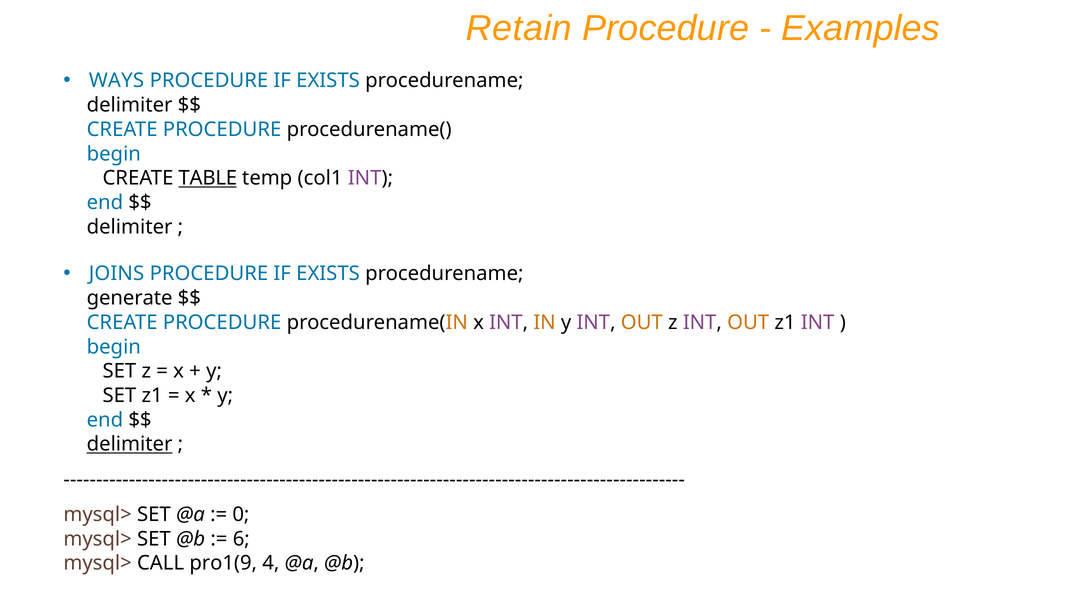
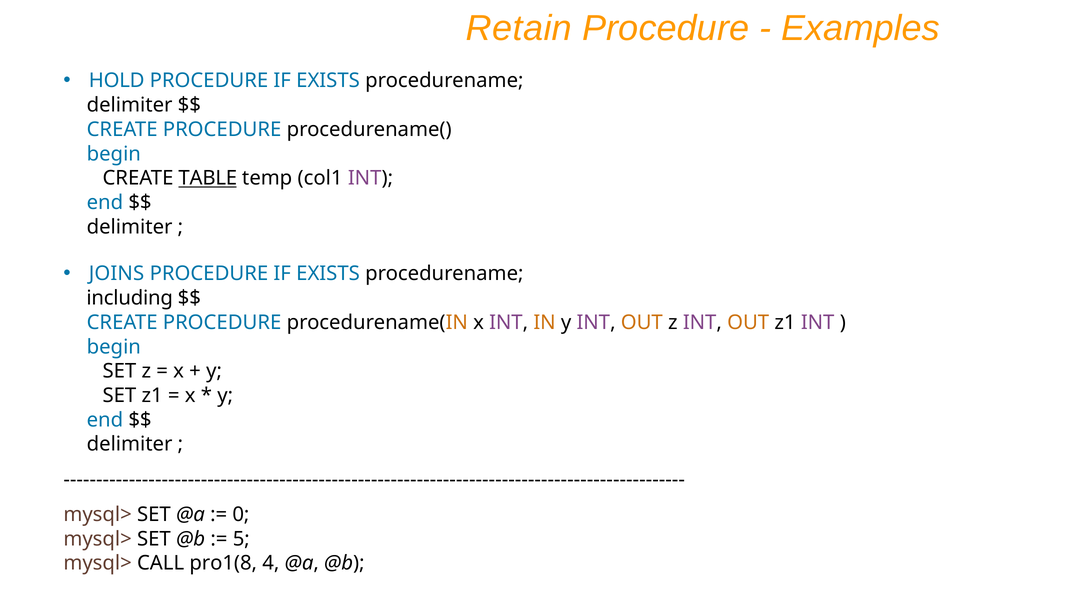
WAYS: WAYS -> HOLD (117, 81)
generate: generate -> including (130, 298)
delimiter underline: present -> none (130, 445)
6: 6 -> 5 (241, 540)
pro1(9: pro1(9 -> pro1(8 (223, 564)
